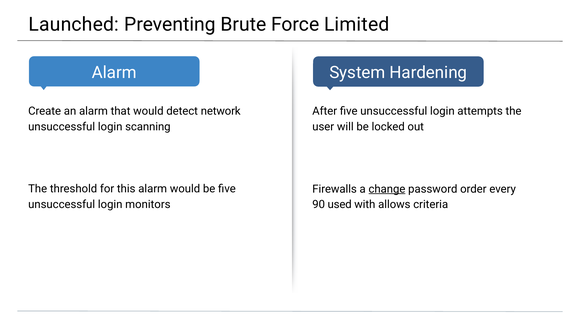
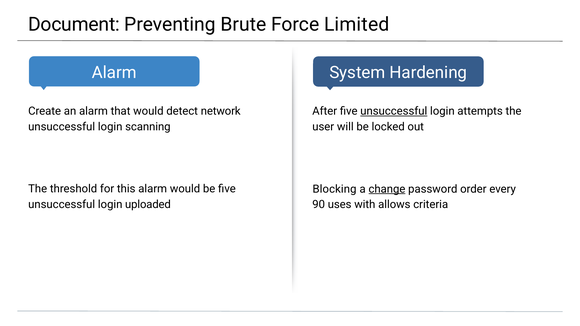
Launched: Launched -> Document (74, 25)
unsuccessful underline: none -> present (394, 111)
Firewalls: Firewalls -> Blocking (334, 189)
monitors: monitors -> uploaded (148, 205)
used: used -> uses (340, 205)
